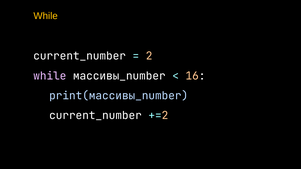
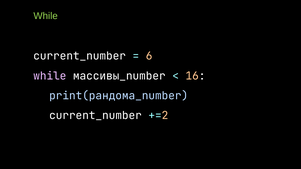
While colour: yellow -> light green (46, 16)
2: 2 -> 6 (149, 56)
print(массивы_number: print(массивы_number -> print(рандома_number (119, 96)
